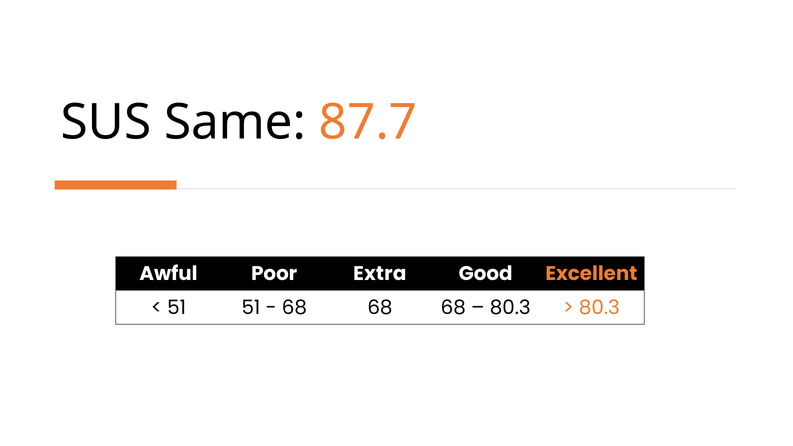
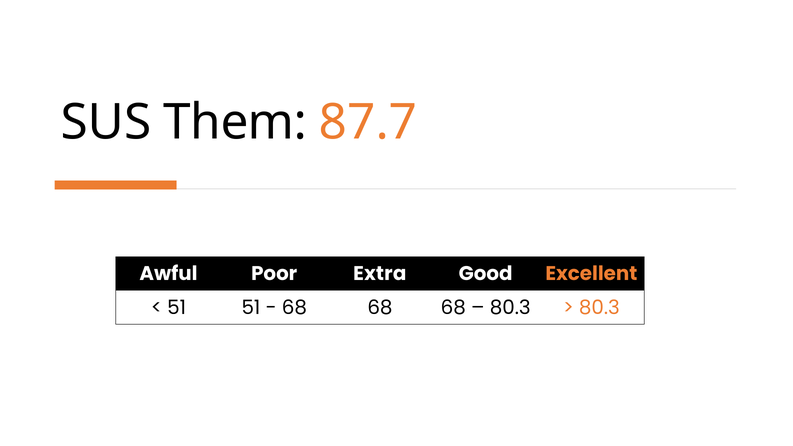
Same: Same -> Them (235, 123)
